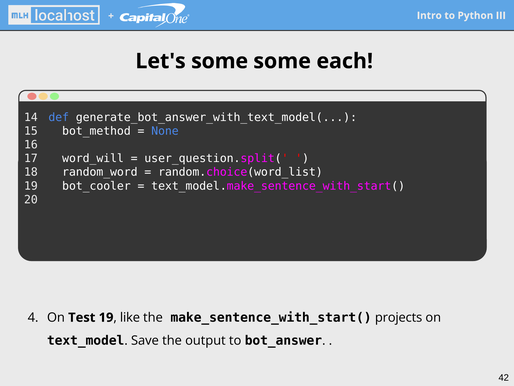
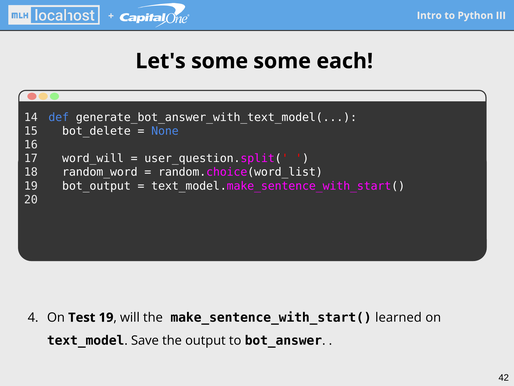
bot_method: bot_method -> bot_delete (96, 131)
bot_cooler: bot_cooler -> bot_output (96, 186)
like: like -> will (130, 317)
projects: projects -> learned (398, 317)
